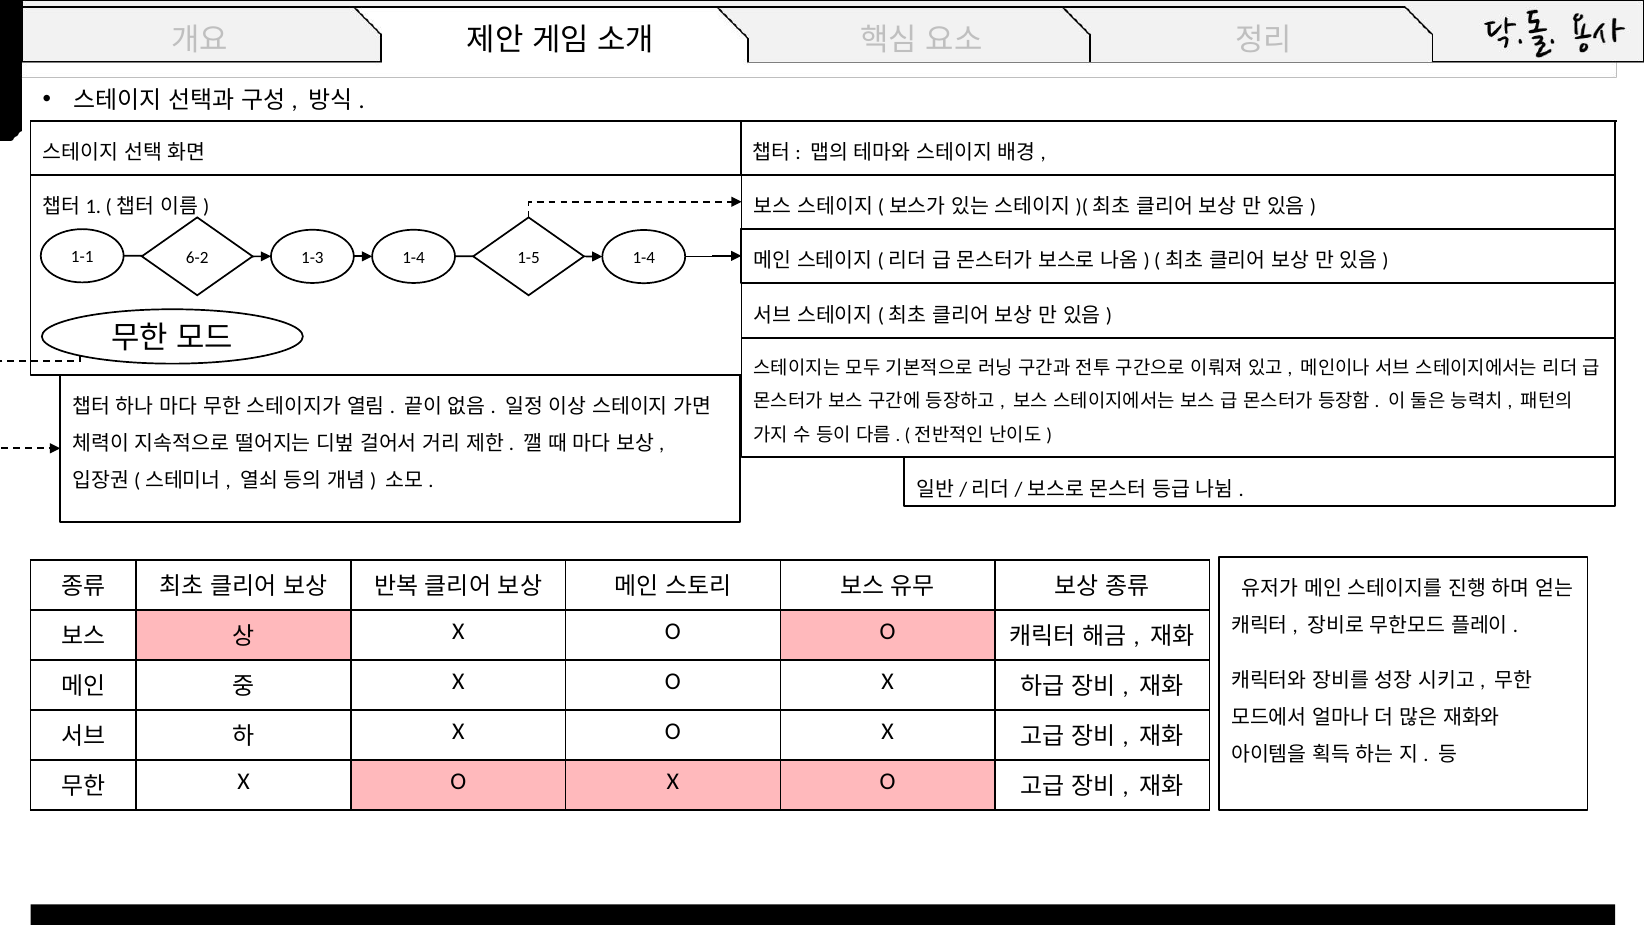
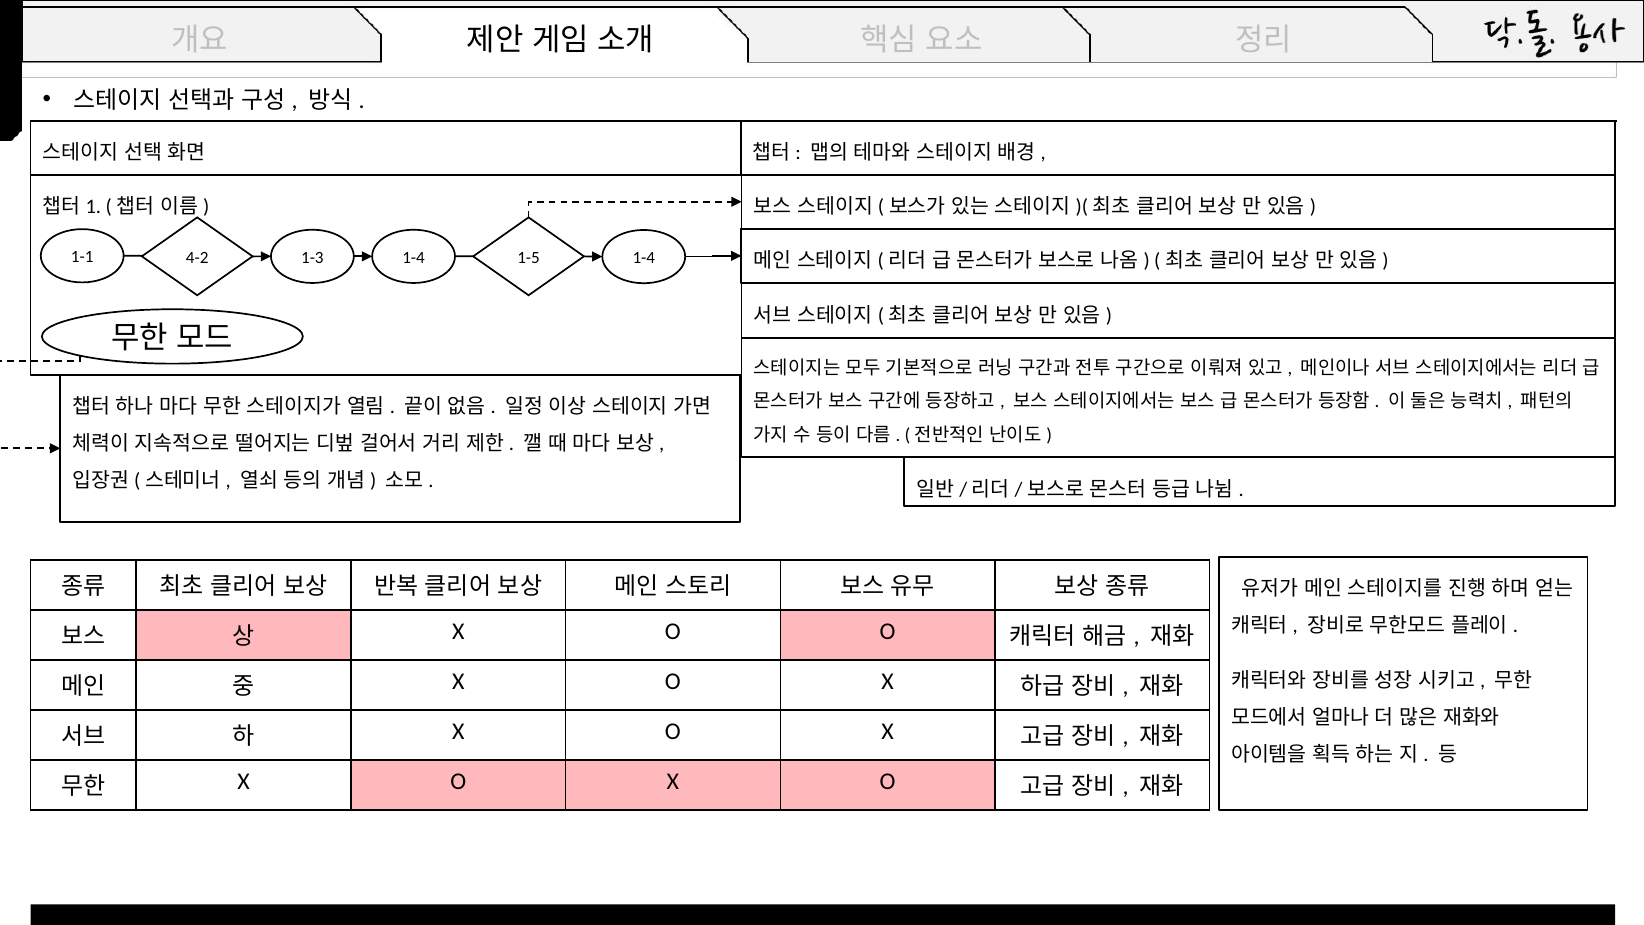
6-2: 6-2 -> 4-2 (197, 257)
